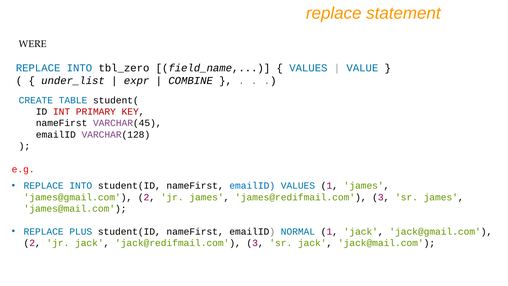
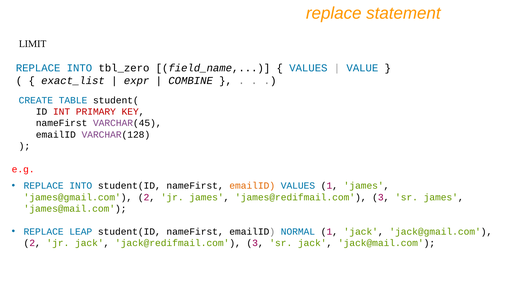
WERE: WERE -> LIMIT (33, 44)
under_list: under_list -> exact_list (73, 81)
emailID colour: blue -> orange (252, 186)
PLUS: PLUS -> LEAP (81, 231)
